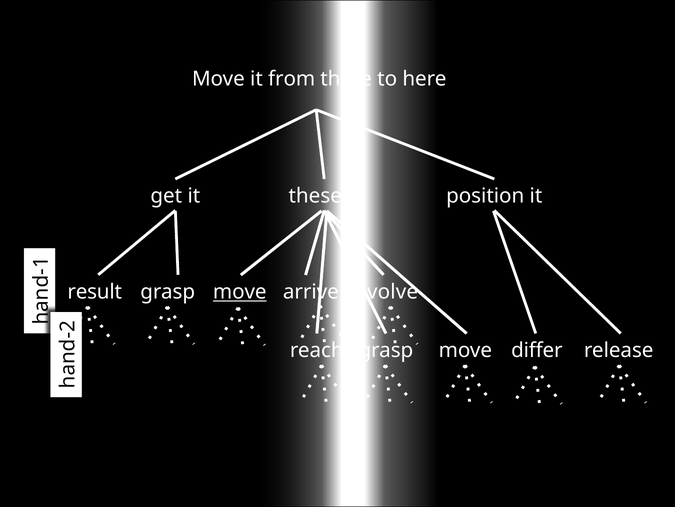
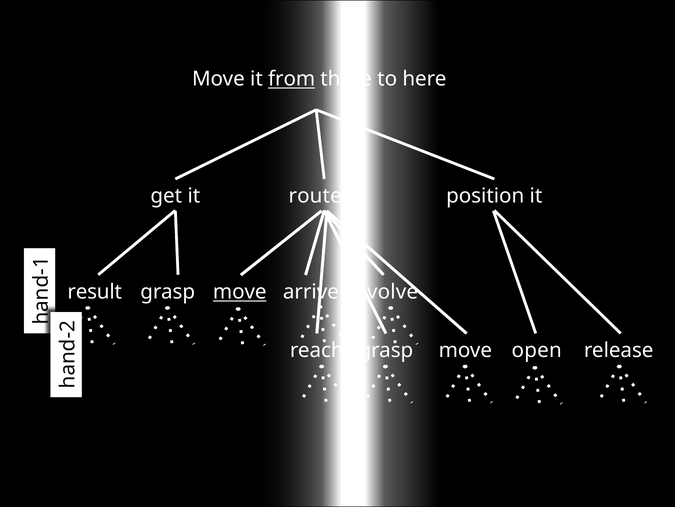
from underline: none -> present (292, 79)
these: these -> route (315, 196)
differ: differ -> open (537, 350)
